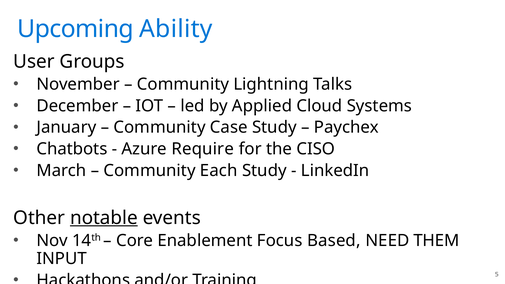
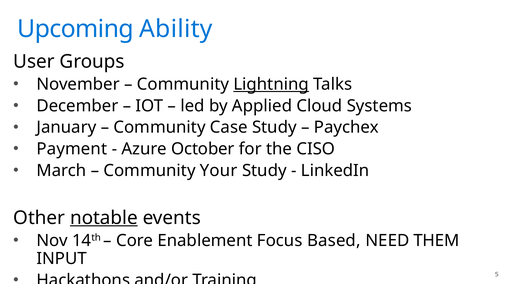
Lightning underline: none -> present (271, 84)
Chatbots: Chatbots -> Payment (72, 149)
Require: Require -> October (203, 149)
Each: Each -> Your (219, 170)
